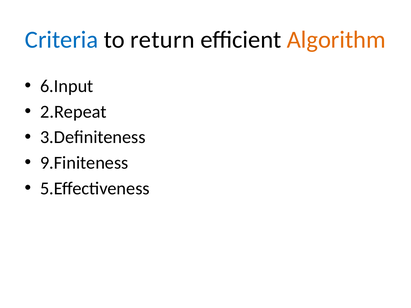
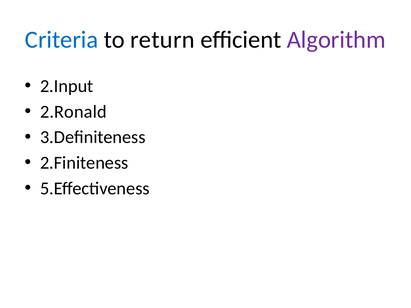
Algorithm colour: orange -> purple (336, 40)
6.Input: 6.Input -> 2.Input (67, 86)
2.Repeat: 2.Repeat -> 2.Ronald (73, 112)
9.Finiteness: 9.Finiteness -> 2.Finiteness (84, 163)
